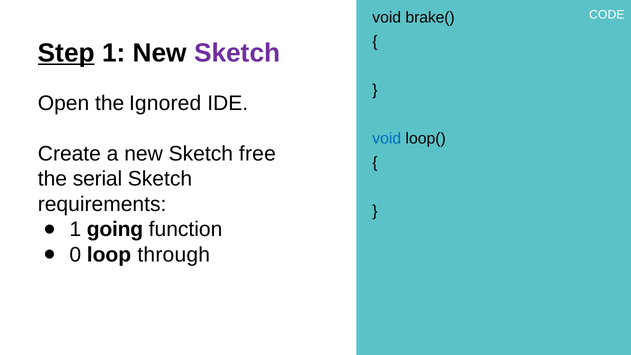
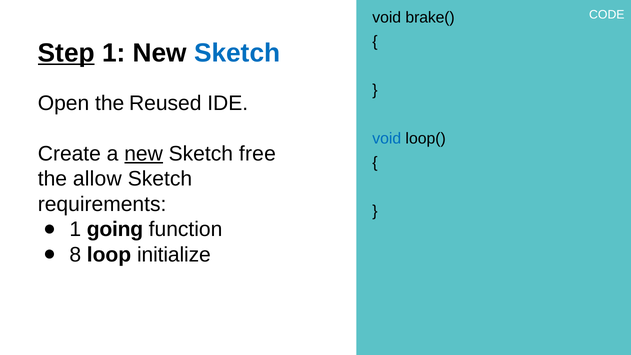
Sketch colour: purple -> blue (237, 53)
Ignored: Ignored -> Reused (165, 103)
new underline: none -> present (144, 154)
serial: serial -> allow (97, 179)
0: 0 -> 8 (75, 255)
through: through -> initialize (174, 255)
